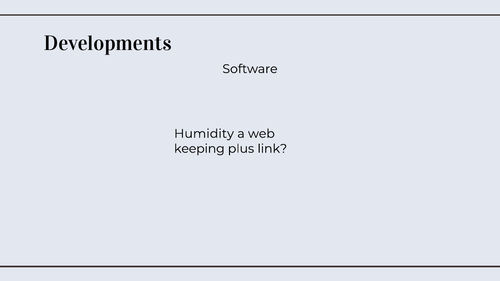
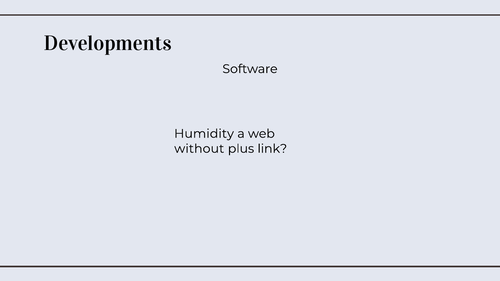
keeping: keeping -> without (199, 149)
